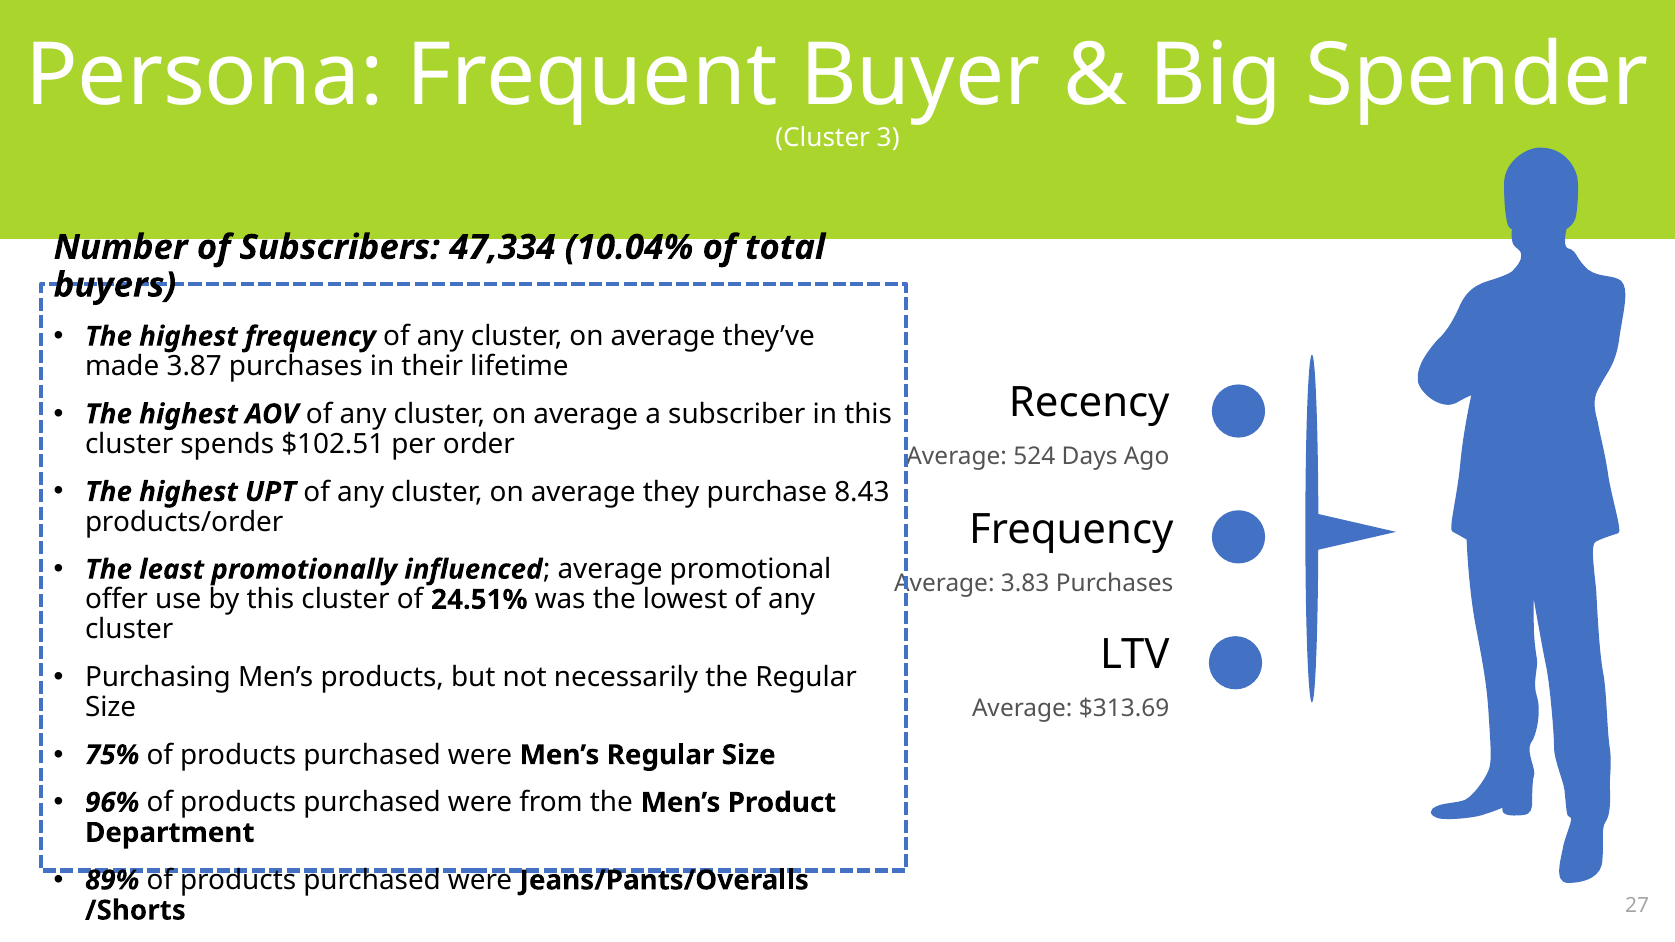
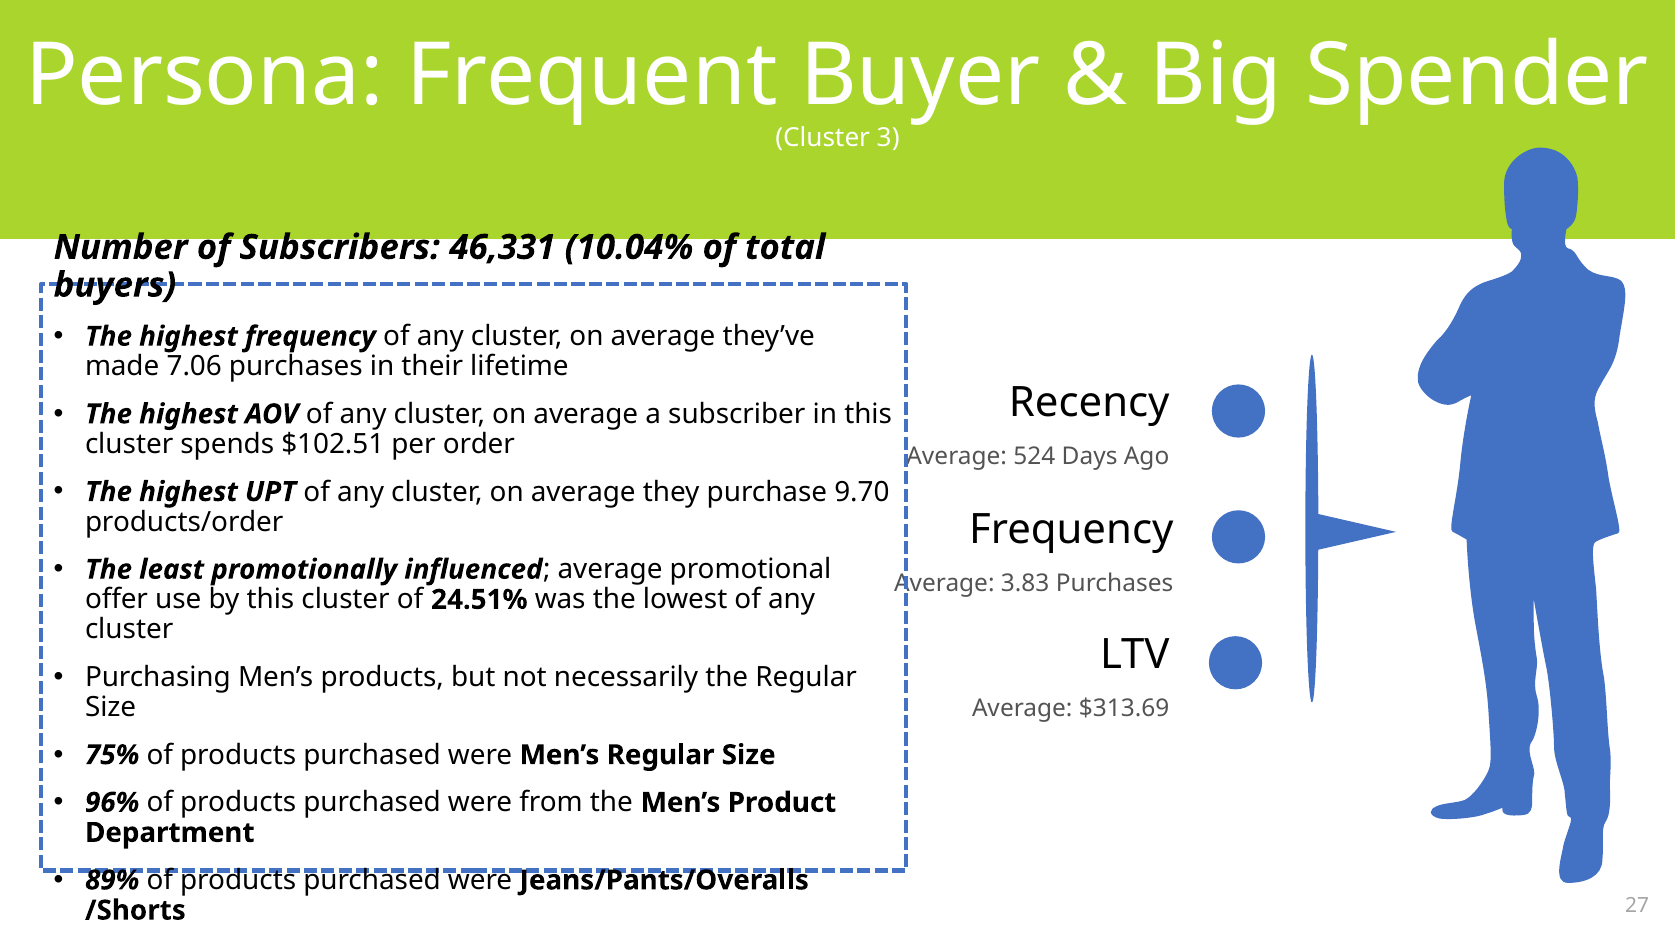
47,334: 47,334 -> 46,331 (502, 247)
3.87: 3.87 -> 7.06 (194, 367)
8.43: 8.43 -> 9.70 (862, 492)
